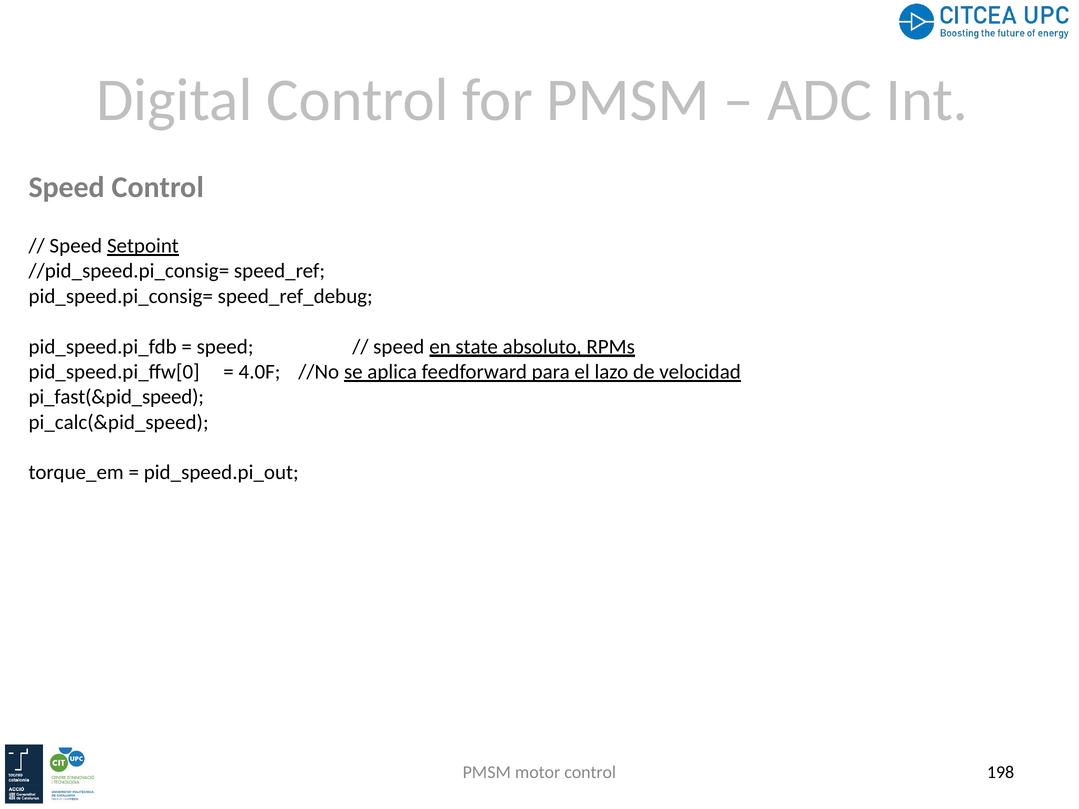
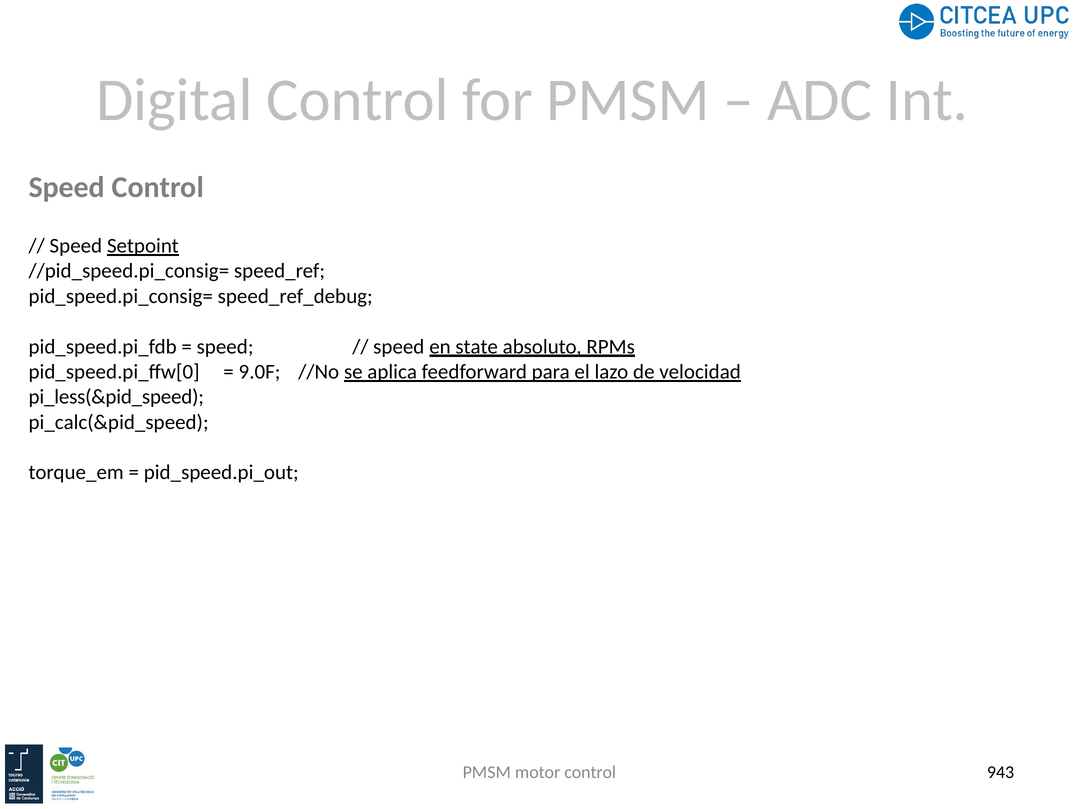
4.0F: 4.0F -> 9.0F (260, 372)
pi_fast(&pid_speed: pi_fast(&pid_speed -> pi_less(&pid_speed (116, 397)
198: 198 -> 943 (1001, 773)
